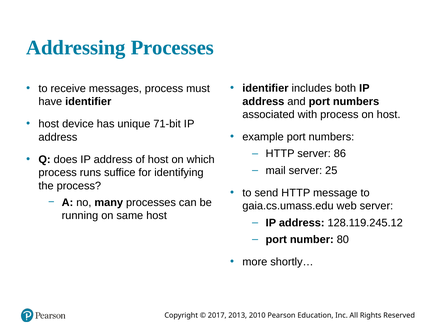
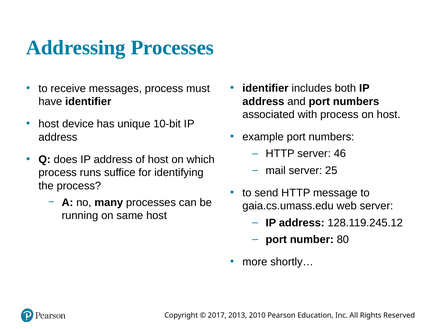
71-bit: 71-bit -> 10-bit (167, 124)
86: 86 -> 46 (340, 153)
